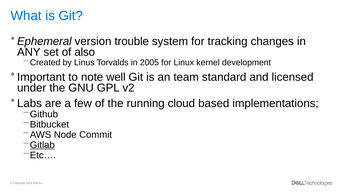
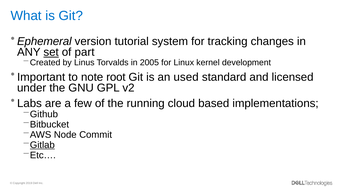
trouble: trouble -> tutorial (132, 41)
set underline: none -> present (51, 52)
also: also -> part (85, 52)
well: well -> root (116, 77)
team: team -> used (186, 77)
